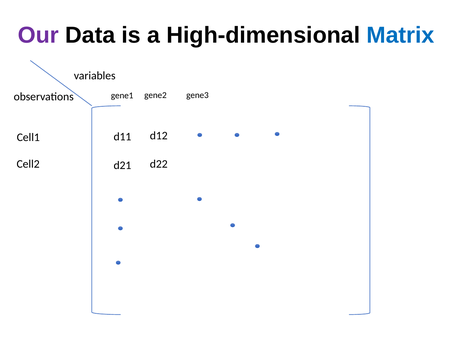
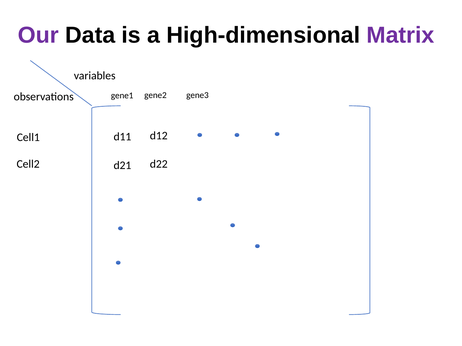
Matrix colour: blue -> purple (401, 35)
